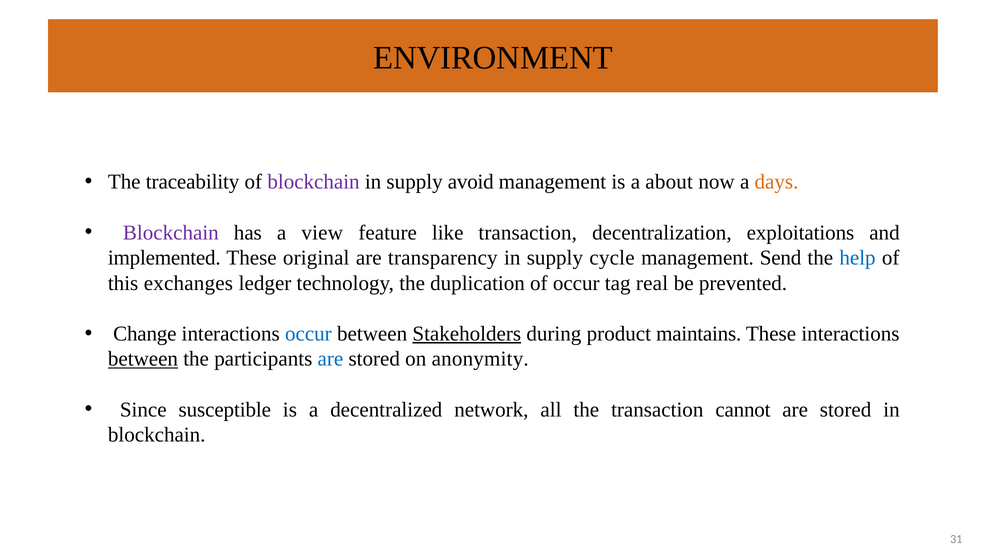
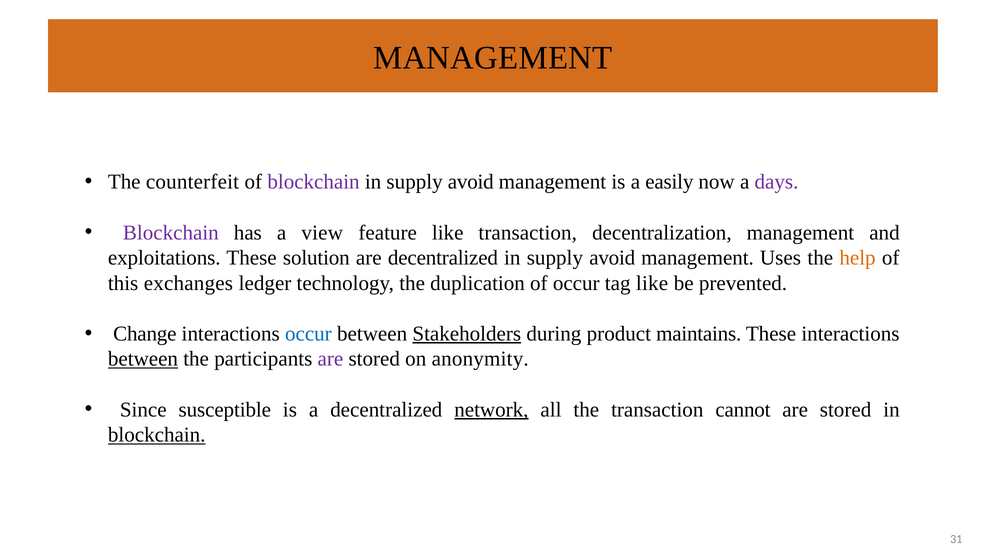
ENVIRONMENT: ENVIRONMENT -> MANAGEMENT (493, 58)
traceability: traceability -> counterfeit (192, 182)
about: about -> easily (669, 182)
days colour: orange -> purple (776, 182)
decentralization exploitations: exploitations -> management (800, 232)
implemented: implemented -> exploitations (164, 258)
original: original -> solution (316, 258)
are transparency: transparency -> decentralized (443, 258)
cycle: cycle -> avoid (612, 258)
Send: Send -> Uses (780, 258)
help colour: blue -> orange (858, 258)
tag real: real -> like (652, 283)
are colour: blue -> purple (330, 359)
network underline: none -> present (491, 409)
blockchain underline: none -> present (157, 435)
